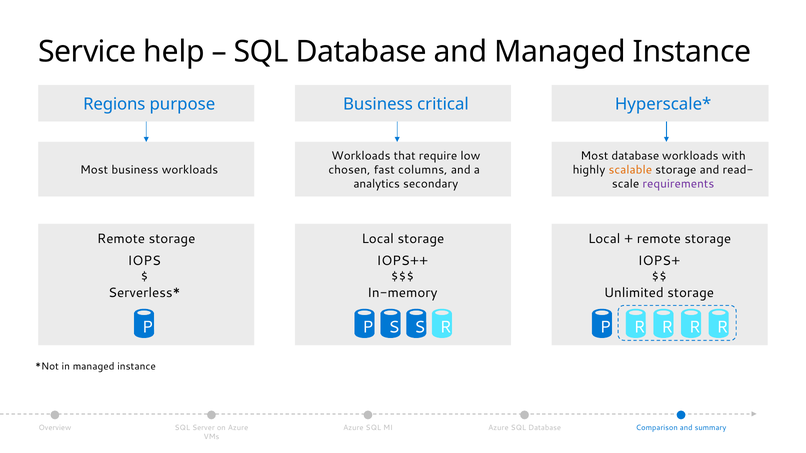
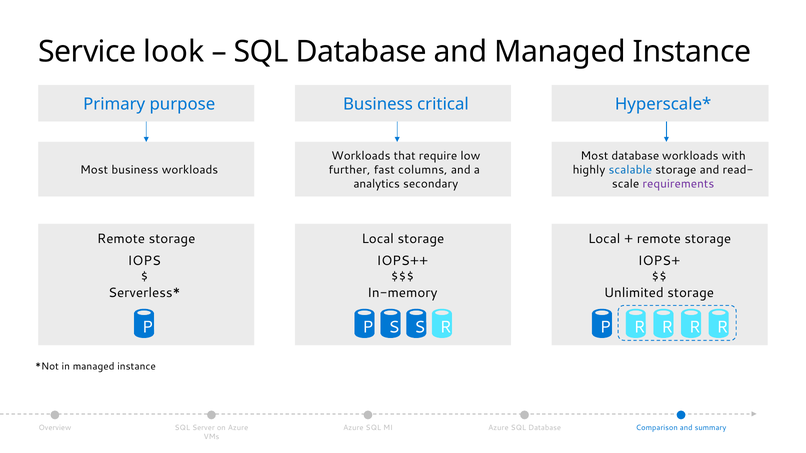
help: help -> look (174, 52)
Regions: Regions -> Primary (114, 104)
chosen: chosen -> further (349, 170)
scalable colour: orange -> blue (630, 170)
